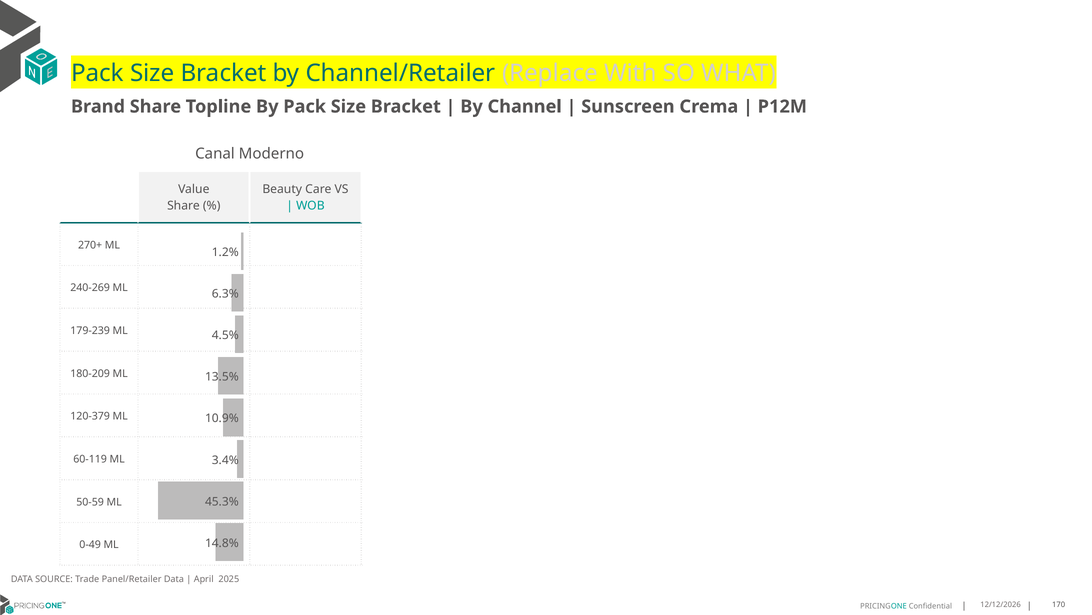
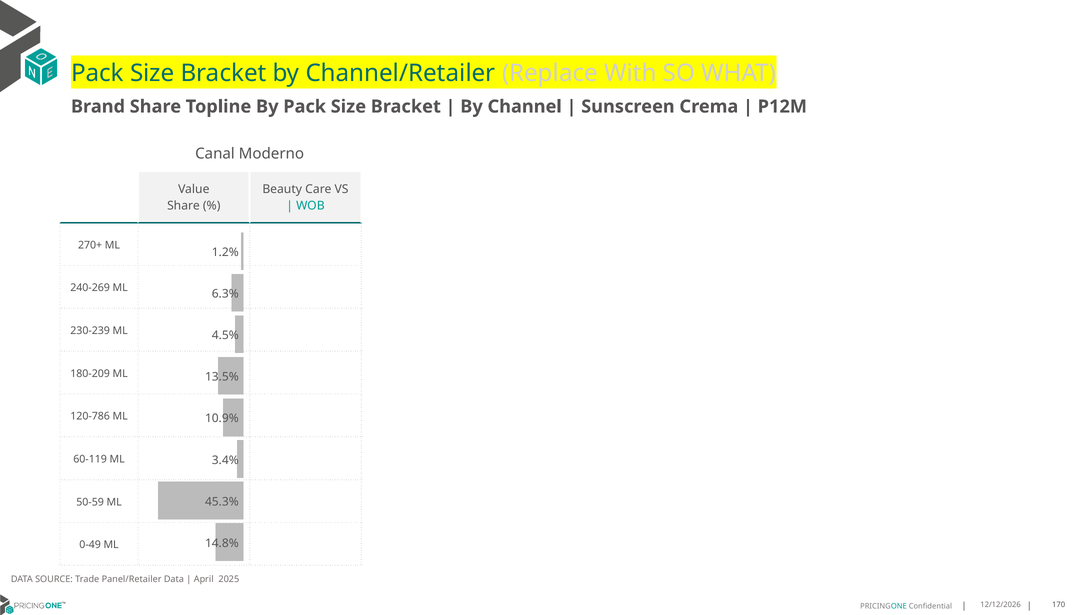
179-239: 179-239 -> 230-239 (90, 330)
120-379: 120-379 -> 120-786 (90, 416)
